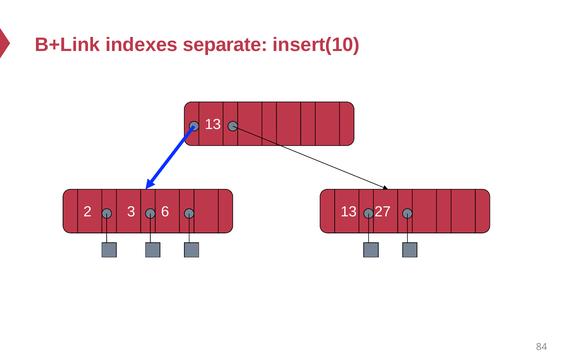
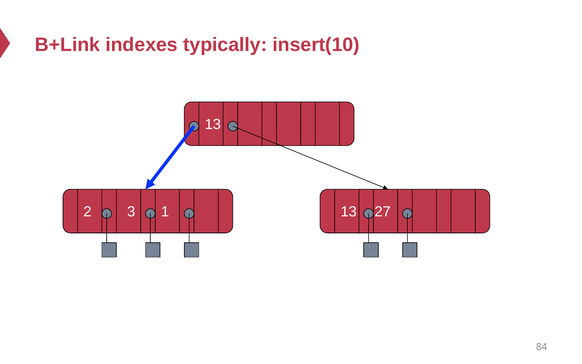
separate: separate -> typically (225, 45)
6: 6 -> 1 (165, 211)
